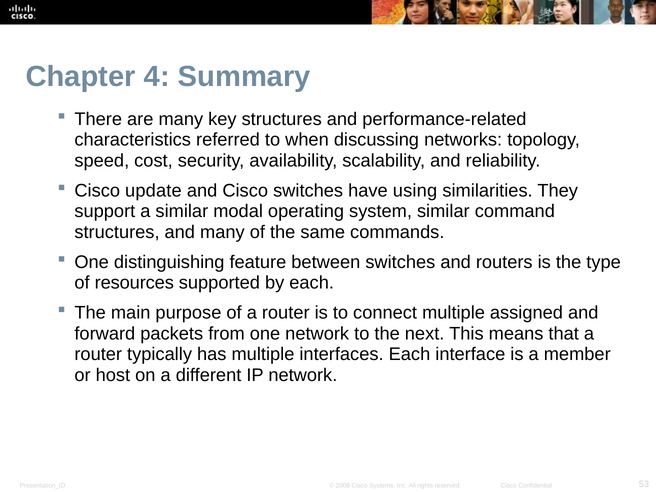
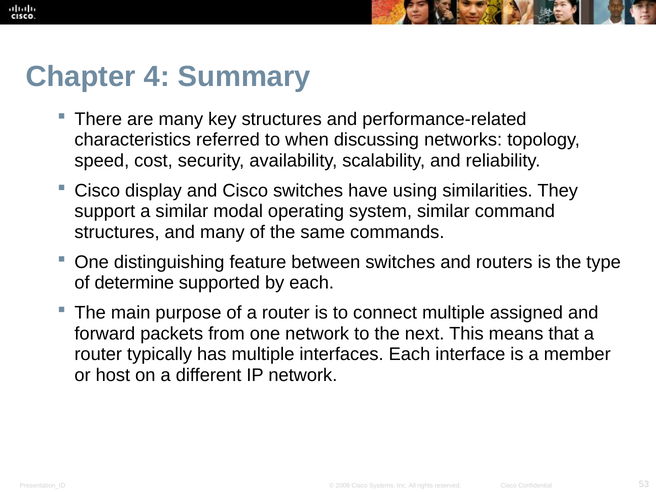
update: update -> display (153, 191)
resources: resources -> determine (134, 283)
